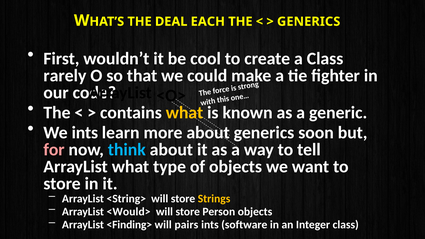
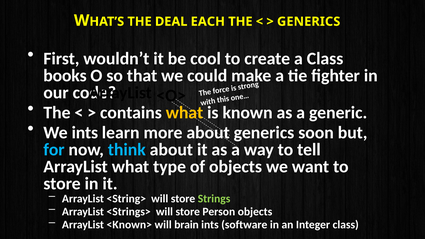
rarely: rarely -> books (65, 76)
for colour: pink -> light blue (54, 150)
Strings colour: yellow -> light green (214, 199)
<Would>: <Would> -> <Strings> (129, 212)
<Finding>: <Finding> -> <Known> (129, 225)
pairs: pairs -> brain (187, 225)
